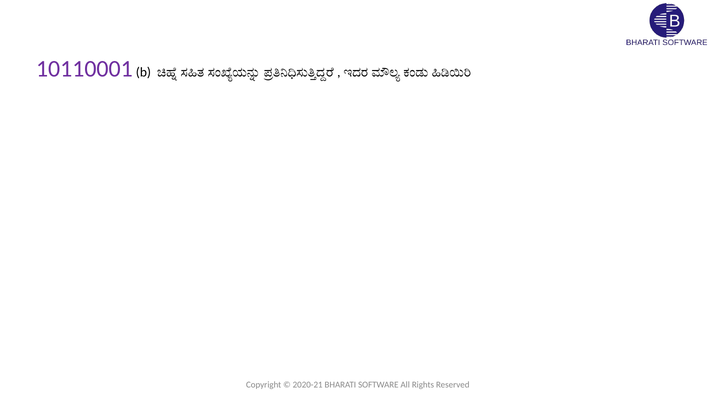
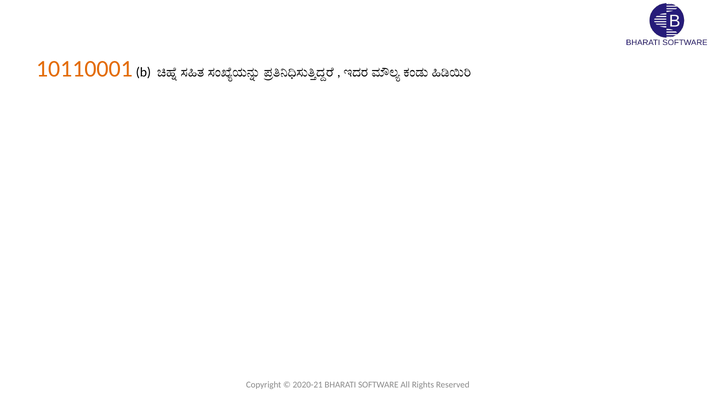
10110001 colour: purple -> orange (84, 69)
